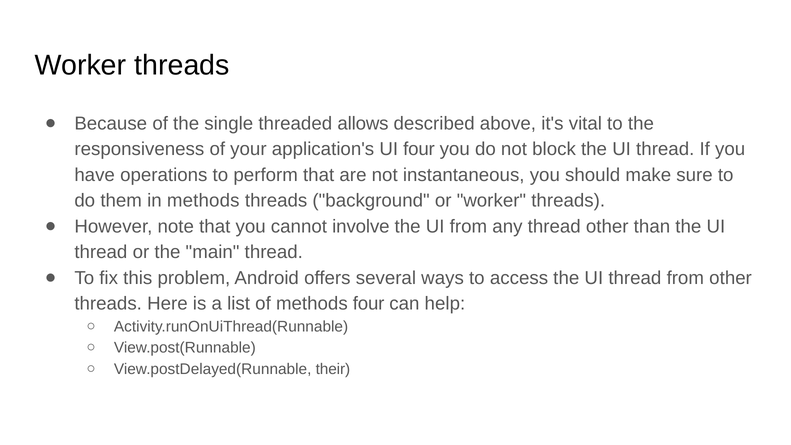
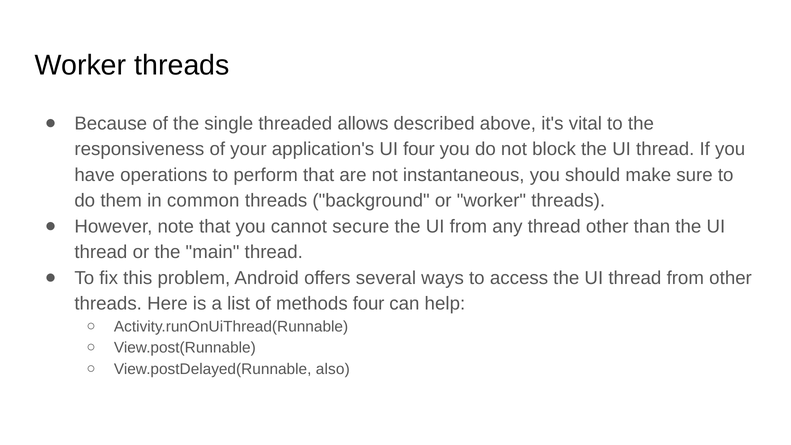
in methods: methods -> common (203, 201)
involve: involve -> secure (361, 226)
their: their -> also (333, 369)
